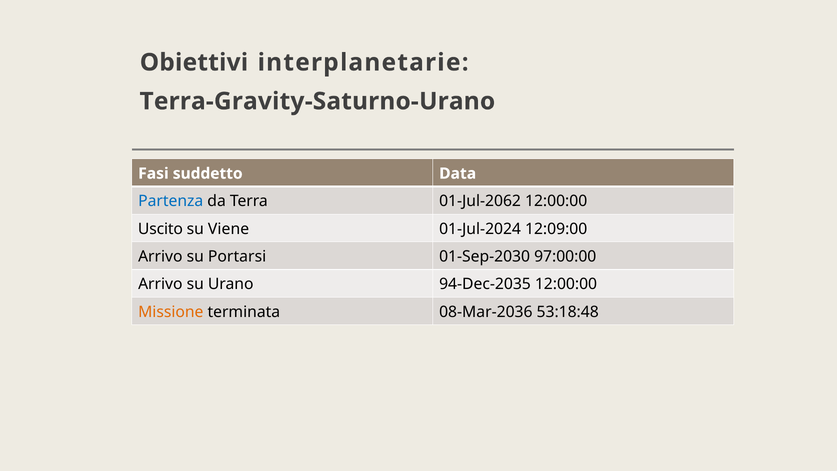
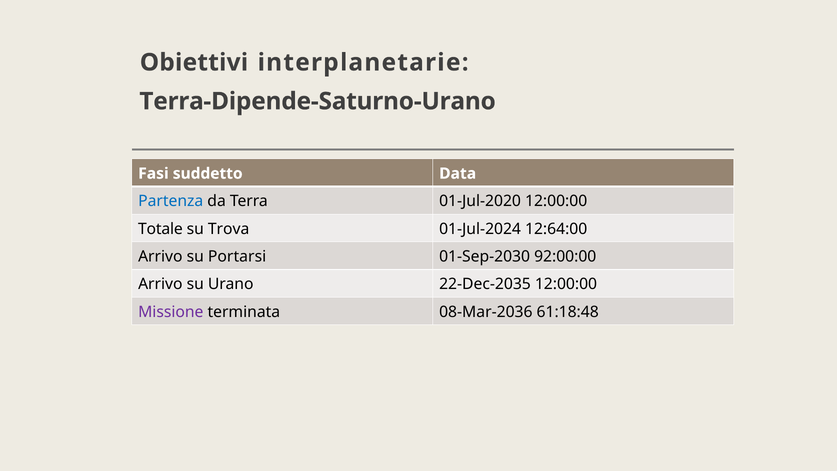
Terra-Gravity-Saturno-Urano: Terra-Gravity-Saturno-Urano -> Terra-Dipende-Saturno-Urano (318, 101)
01-Jul-2062: 01-Jul-2062 -> 01-Jul-2020 (480, 201)
Uscito: Uscito -> Totale (160, 229)
Viene: Viene -> Trova (229, 229)
12:09:00: 12:09:00 -> 12:64:00 (556, 229)
97:00:00: 97:00:00 -> 92:00:00 (565, 256)
94-Dec-2035: 94-Dec-2035 -> 22-Dec-2035 (485, 284)
Missione colour: orange -> purple (171, 312)
53:18:48: 53:18:48 -> 61:18:48 (568, 312)
